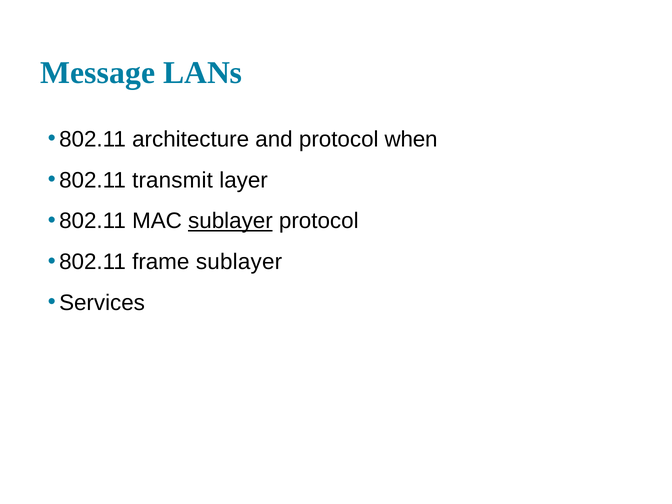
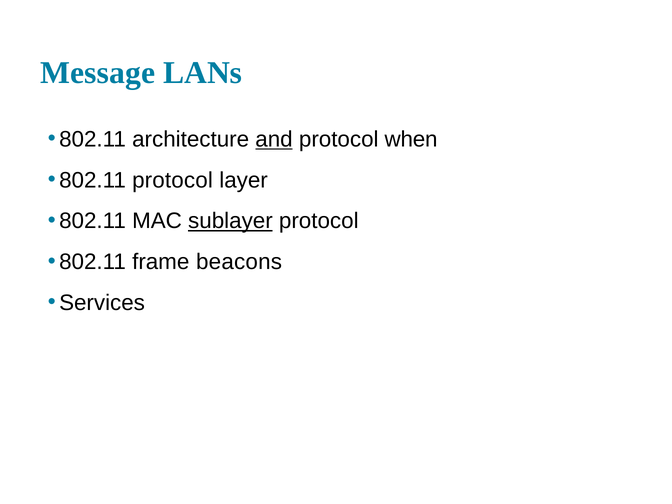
and underline: none -> present (274, 139)
transmit: transmit -> protocol (173, 180)
frame sublayer: sublayer -> beacons (239, 262)
